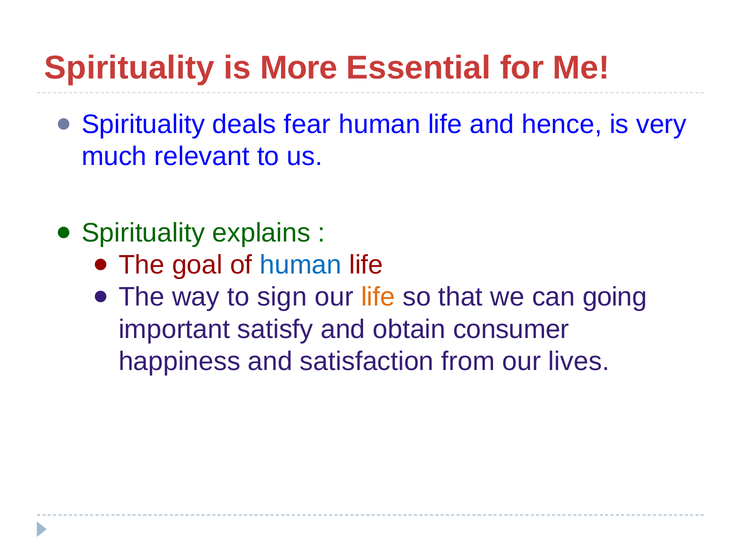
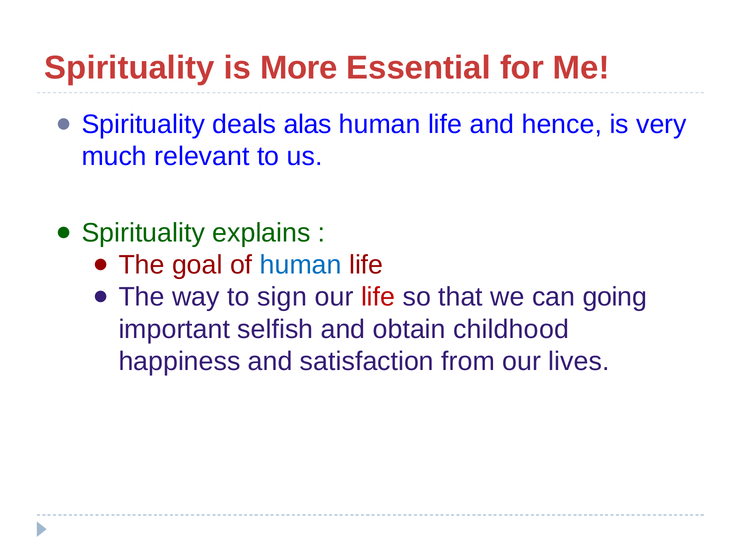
fear: fear -> alas (308, 124)
life colour: orange -> red (378, 297)
satisfy: satisfy -> selfish (275, 329)
consumer: consumer -> childhood (511, 329)
